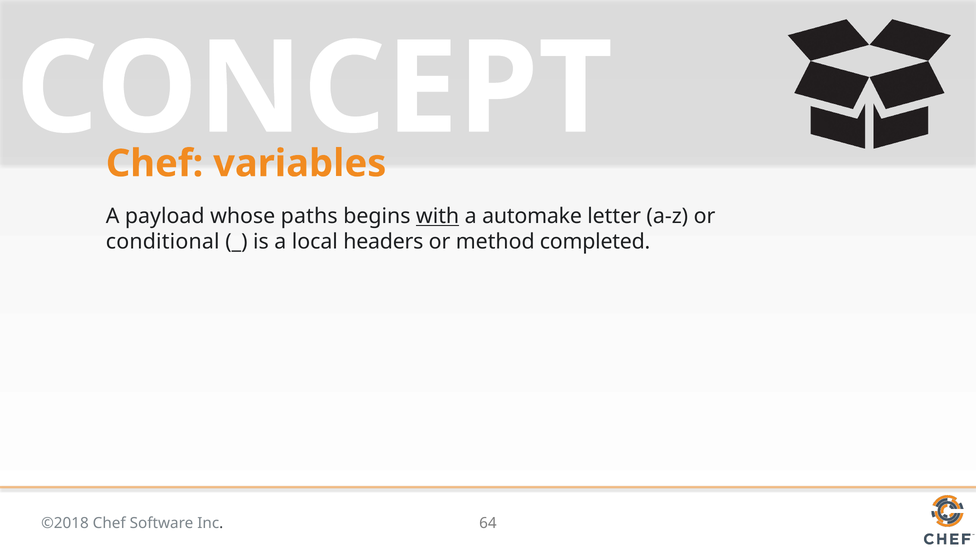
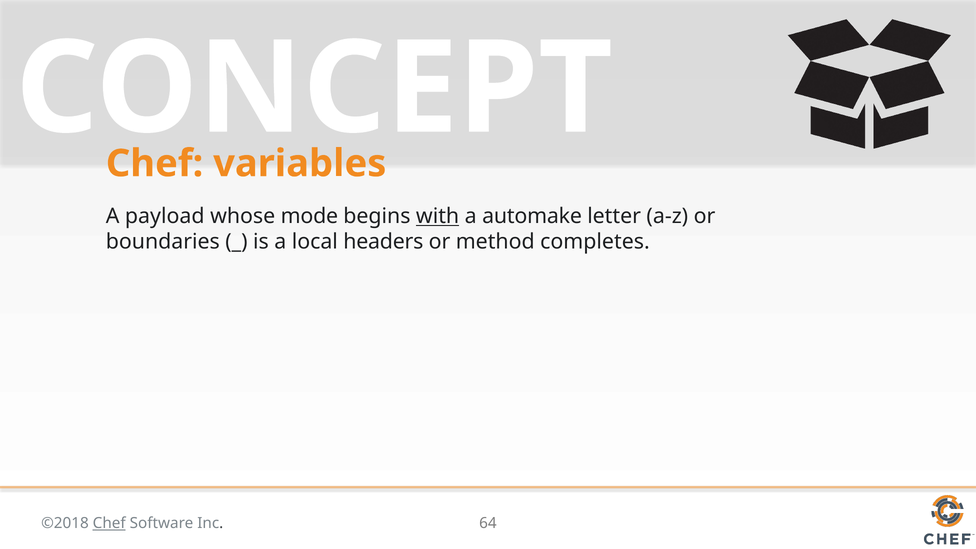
paths: paths -> mode (309, 216)
conditional: conditional -> boundaries (163, 242)
completed: completed -> completes (595, 242)
Chef underline: none -> present (109, 523)
